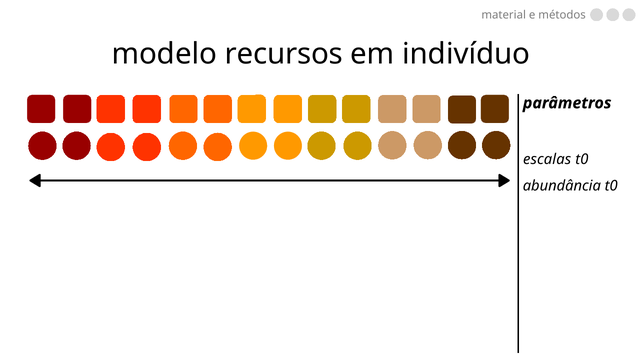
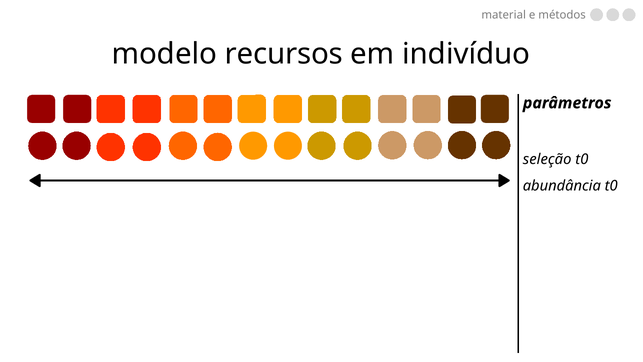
escalas: escalas -> seleção (547, 159)
